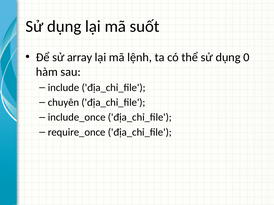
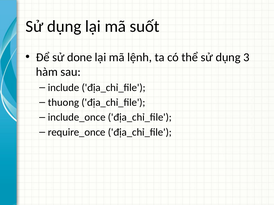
array: array -> done (80, 57)
0: 0 -> 3 (246, 57)
chuyên: chuyên -> thuong (63, 103)
